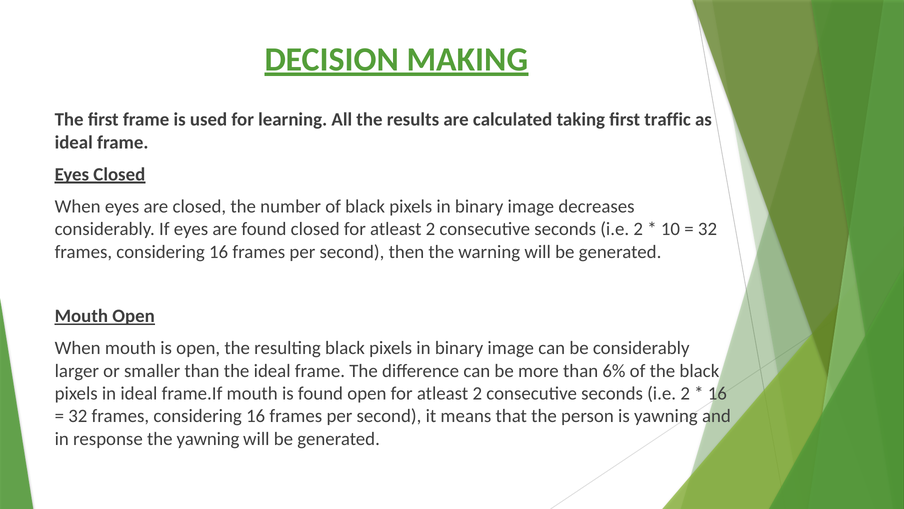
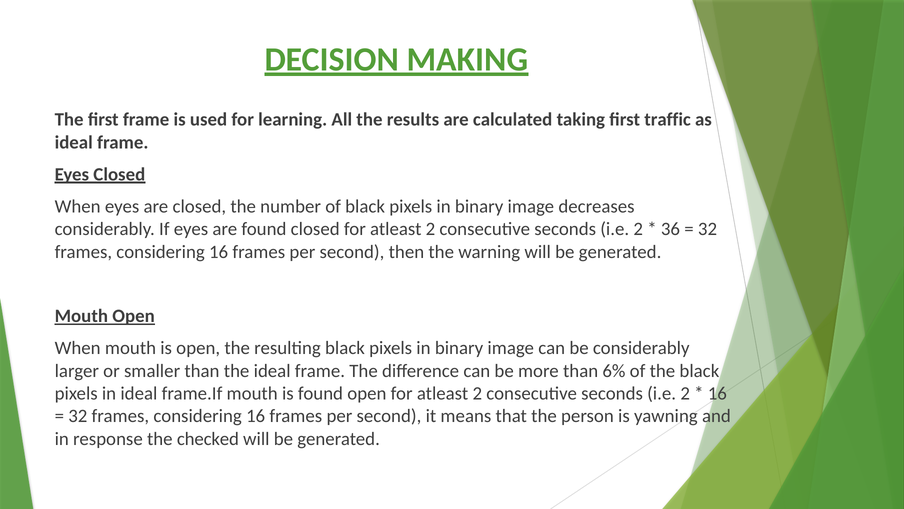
10: 10 -> 36 (670, 229)
the yawning: yawning -> checked (208, 438)
